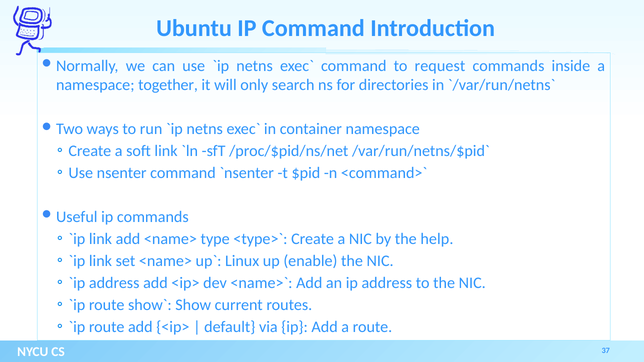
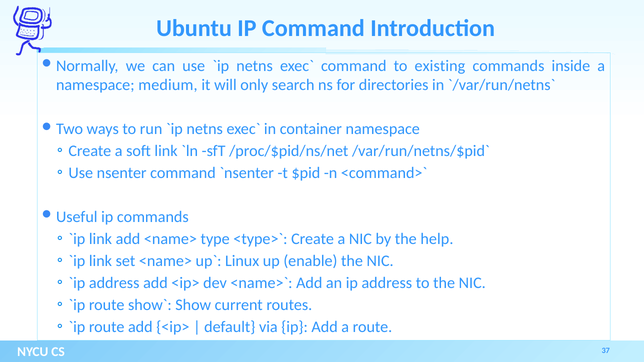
request: request -> existing (440, 66)
together: together -> medium (168, 85)
